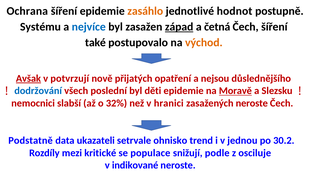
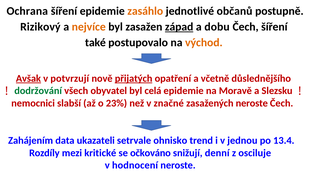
hodnot: hodnot -> občanů (235, 11)
Systému: Systému -> Rizikový (40, 27)
nejvíce colour: blue -> orange (89, 27)
četná: četná -> dobu (217, 27)
přijatých underline: none -> present (134, 78)
nejsou: nejsou -> včetně (215, 78)
dodržování colour: blue -> green (38, 91)
poslední: poslední -> obyvatel (109, 91)
děti: děti -> celá (153, 91)
Moravě underline: present -> none (235, 91)
32%: 32% -> 23% (116, 103)
hranici: hranici -> značné (169, 103)
Podstatně: Podstatně -> Zahájením (31, 140)
30.2: 30.2 -> 13.4 (284, 140)
populace: populace -> očkováno (150, 153)
podle: podle -> denní (217, 153)
indikované: indikované -> hodnocení (135, 165)
